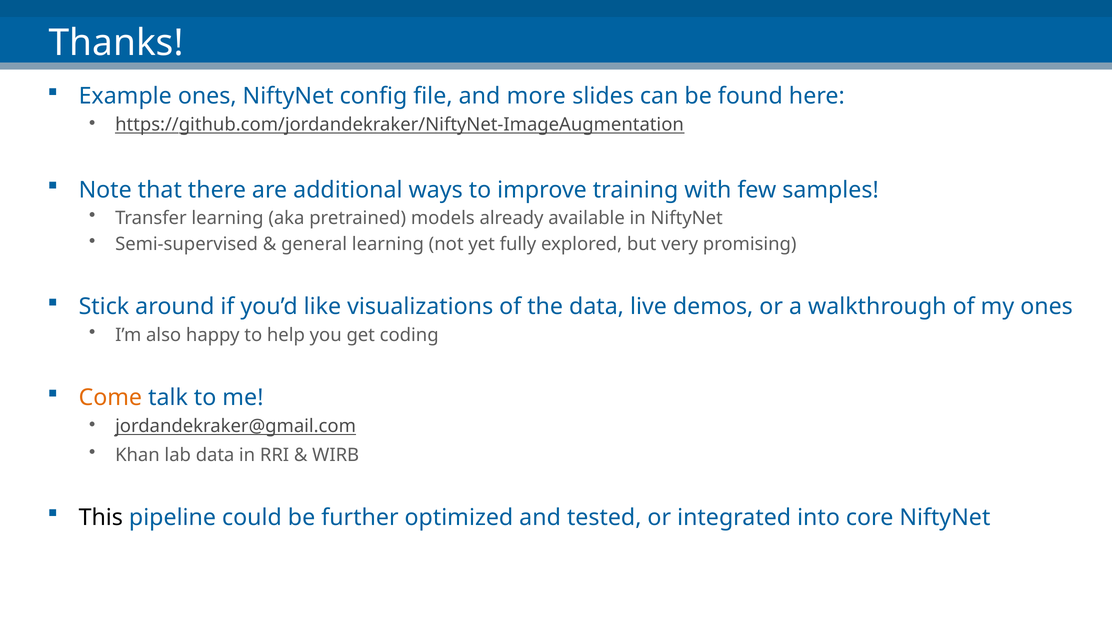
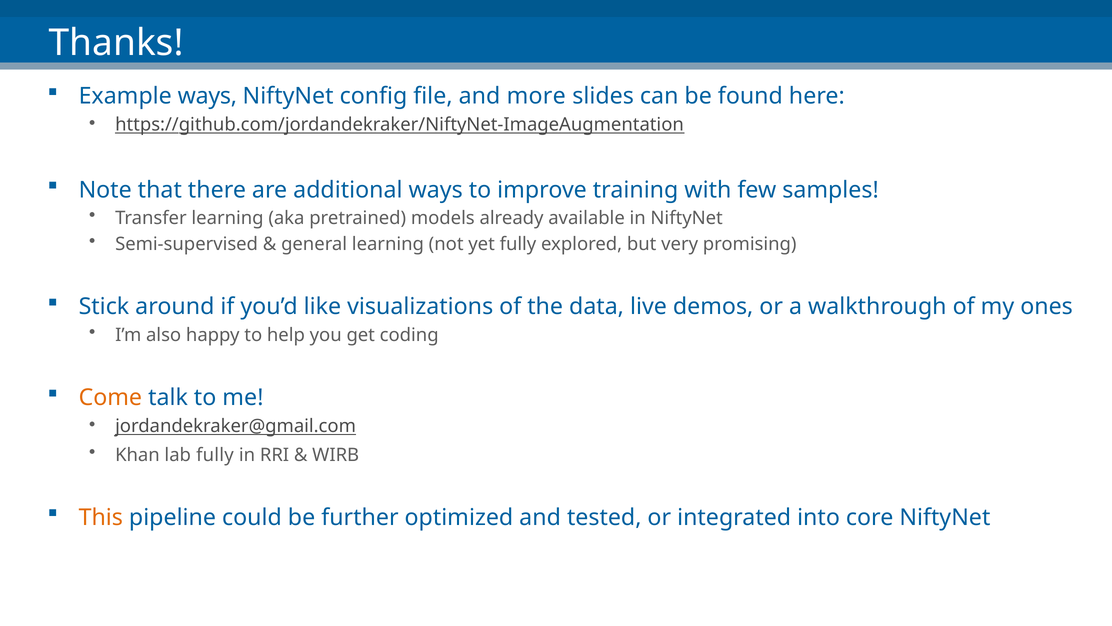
Example ones: ones -> ways (207, 96)
lab data: data -> fully (215, 455)
This colour: black -> orange (101, 517)
